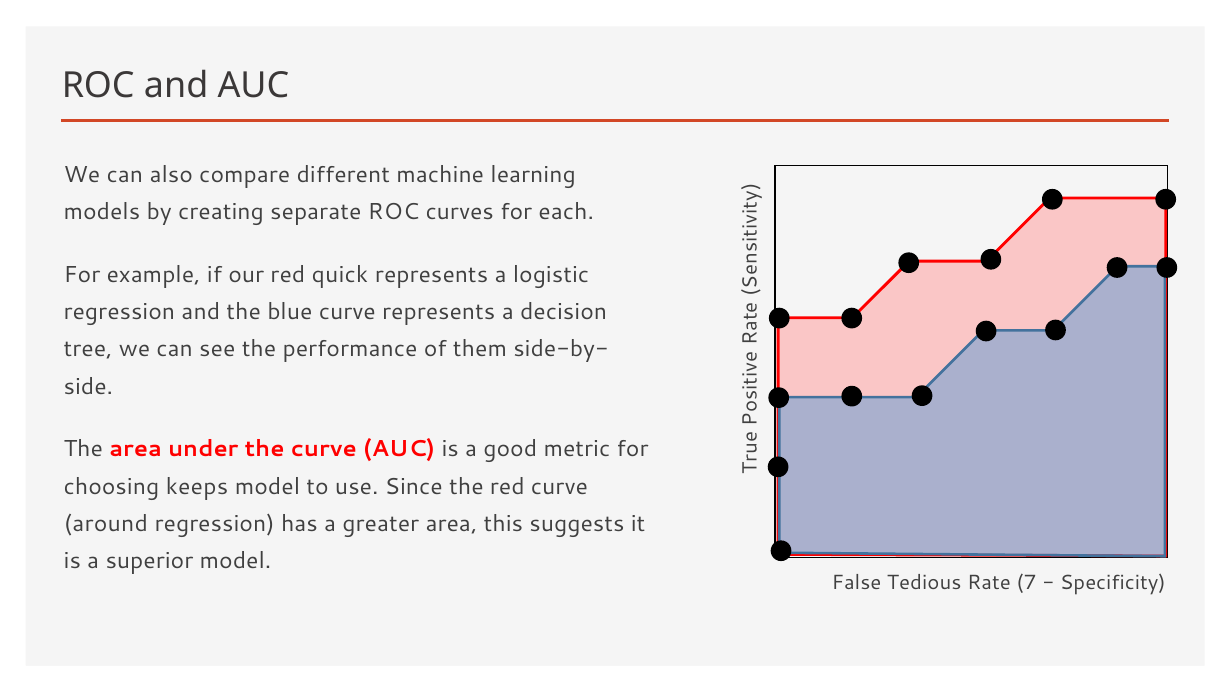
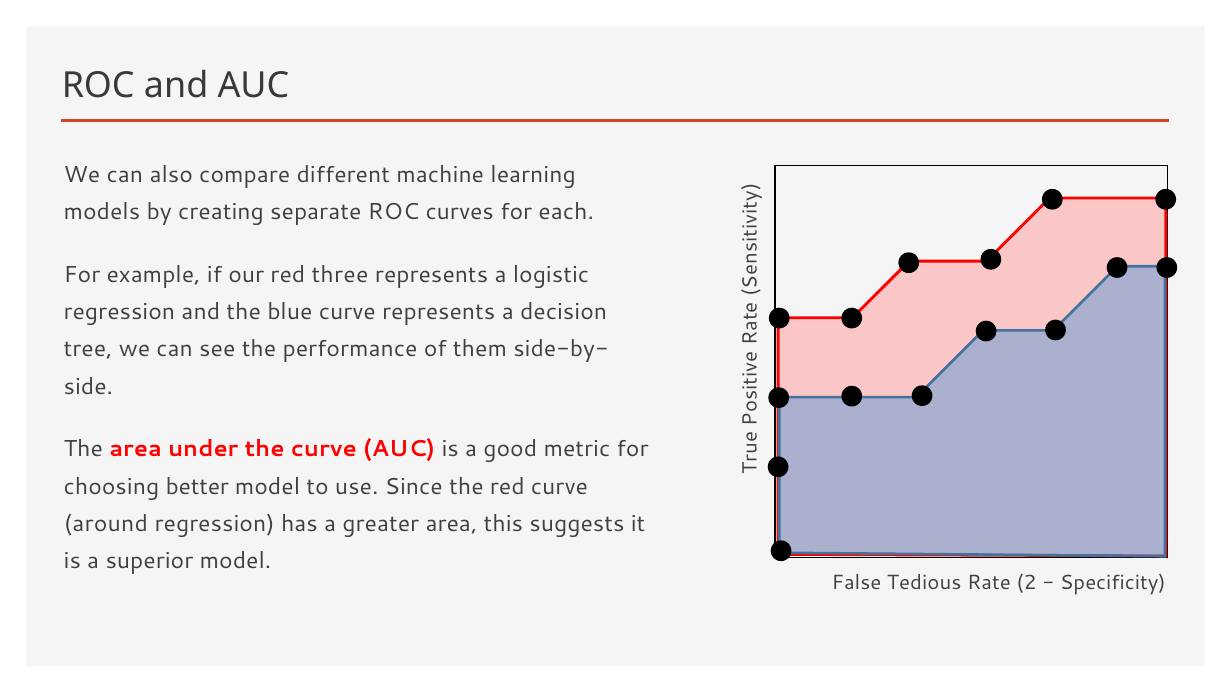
quick: quick -> three (340, 275)
keeps: keeps -> better (197, 487)
7: 7 -> 2 (1027, 582)
